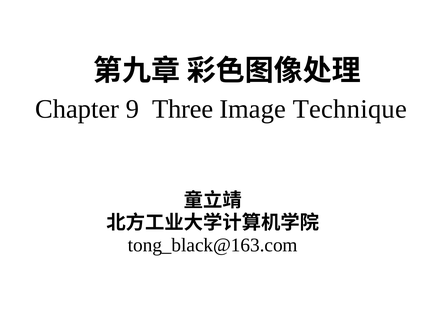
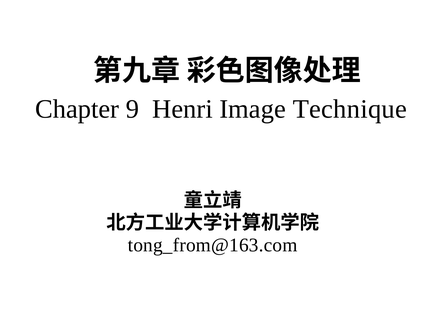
Three: Three -> Henri (183, 109)
tong_black@163.com: tong_black@163.com -> tong_from@163.com (213, 245)
